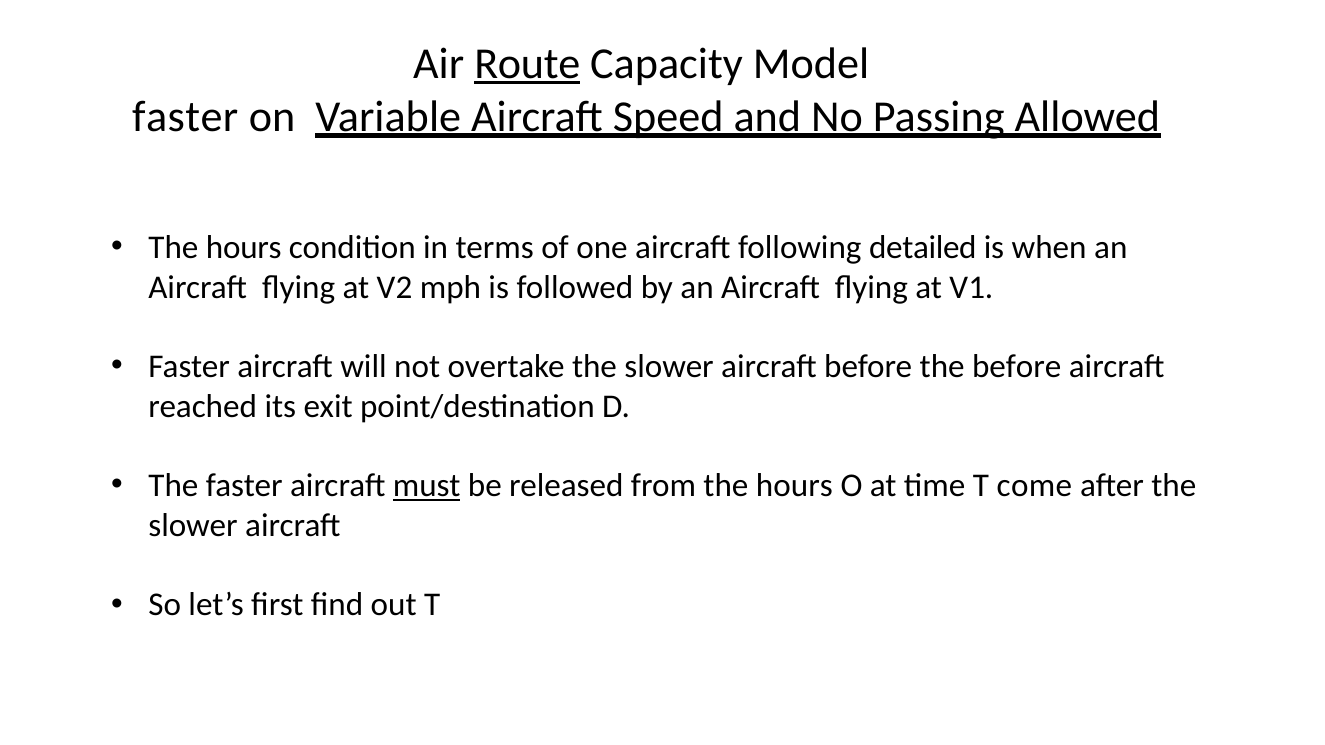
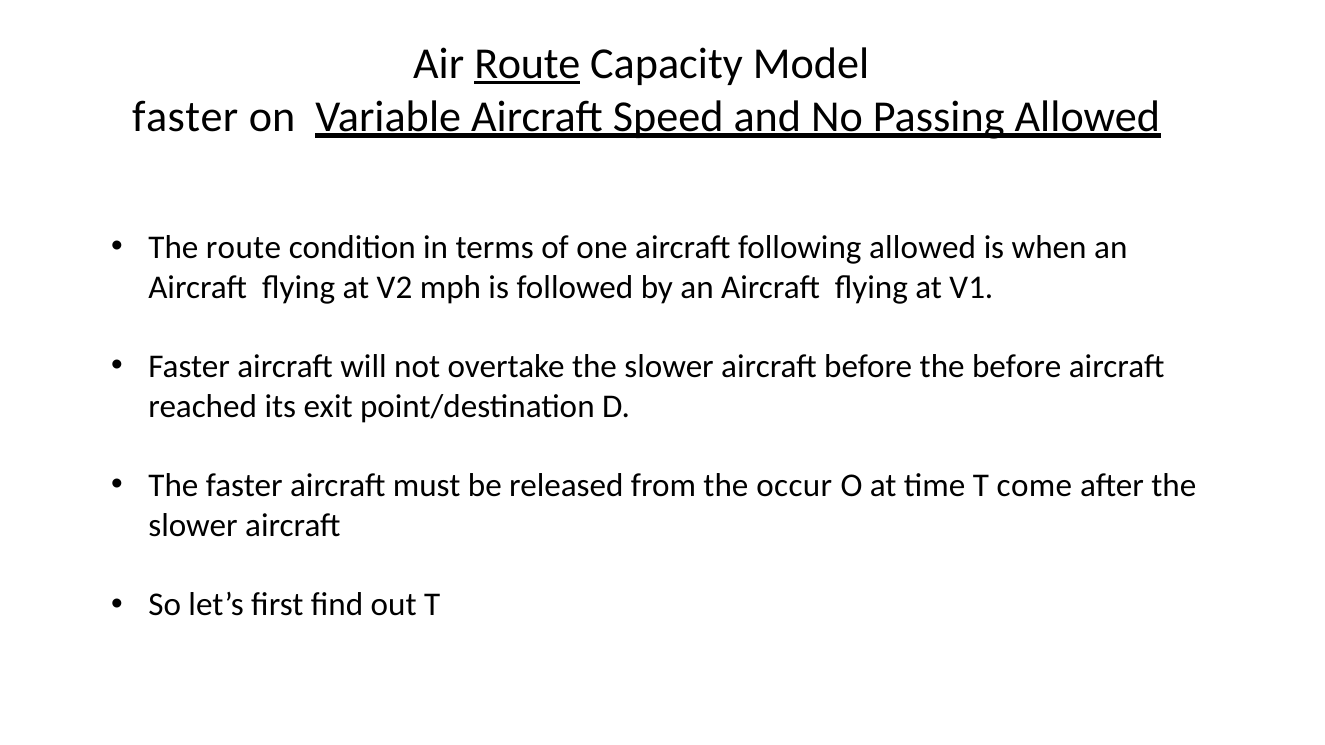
hours: hours -> route (243, 247)
following detailed: detailed -> allowed (923, 247)
must underline: present -> none (427, 486)
from the hours: hours -> occur (794, 486)
